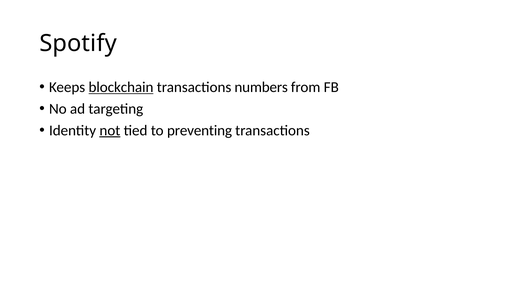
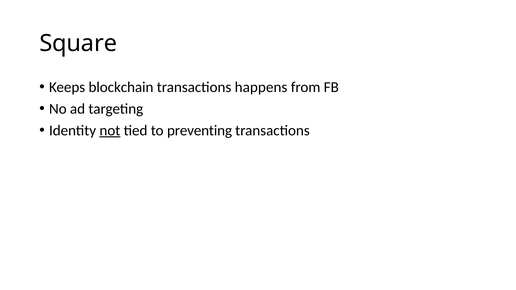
Spotify: Spotify -> Square (78, 43)
blockchain underline: present -> none (121, 87)
numbers: numbers -> happens (261, 87)
